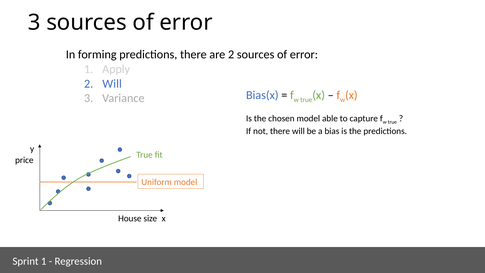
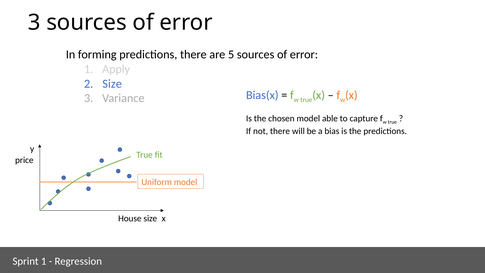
are 2: 2 -> 5 (231, 55)
Will: Will -> Size (112, 84)
